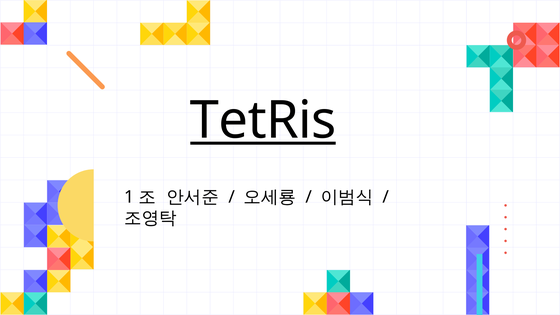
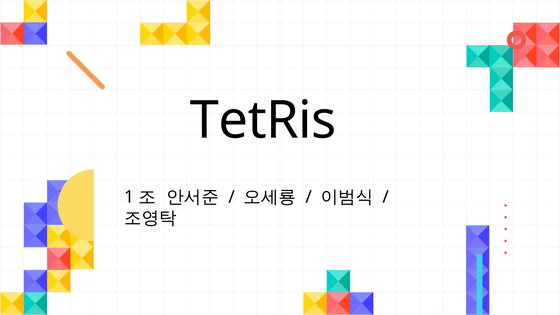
TetRis underline: present -> none (263, 121)
